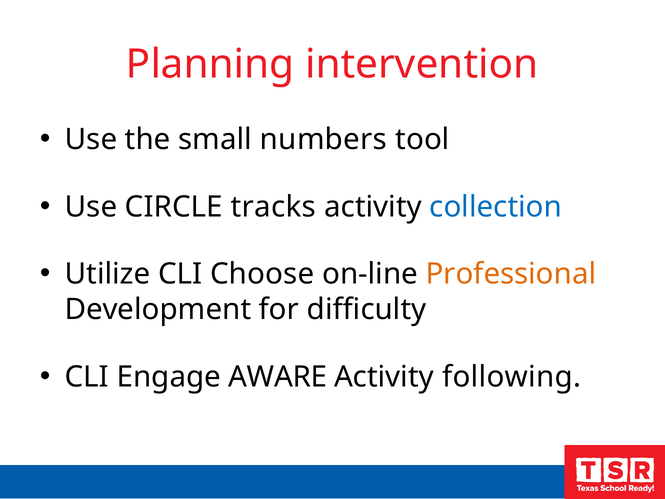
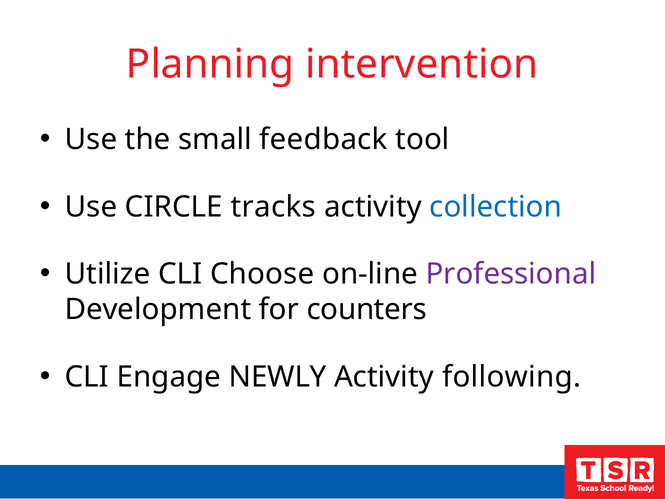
numbers: numbers -> feedback (324, 140)
Professional colour: orange -> purple (511, 274)
difficulty: difficulty -> counters (367, 309)
AWARE: AWARE -> NEWLY (278, 377)
